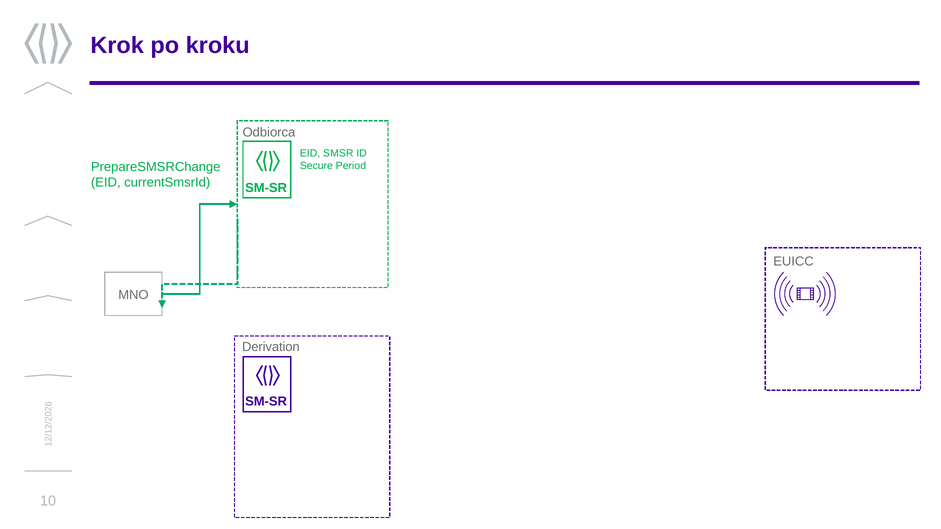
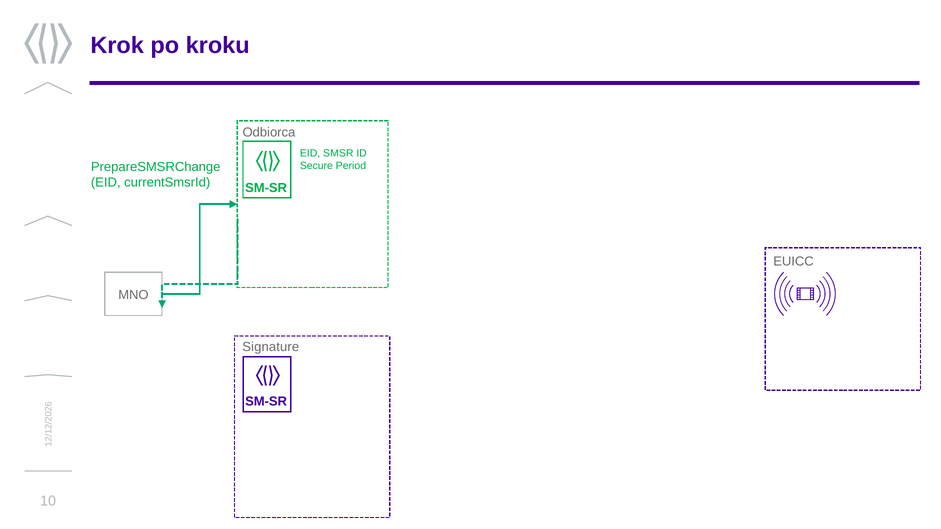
Derivation: Derivation -> Signature (271, 347)
